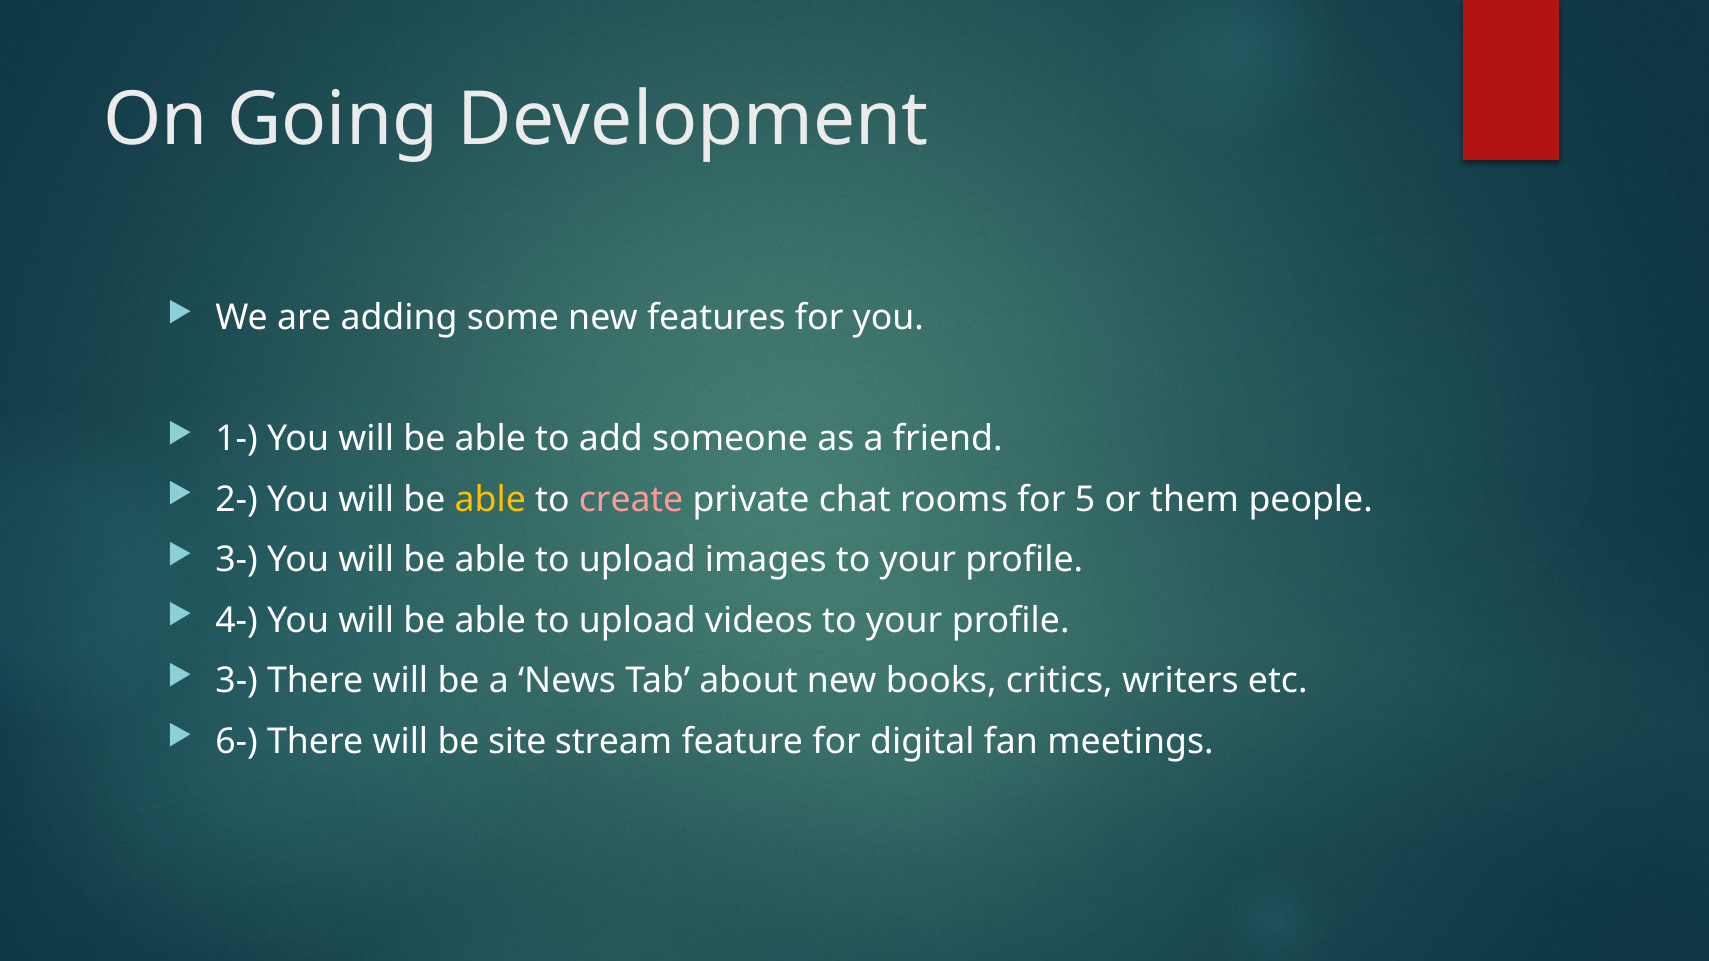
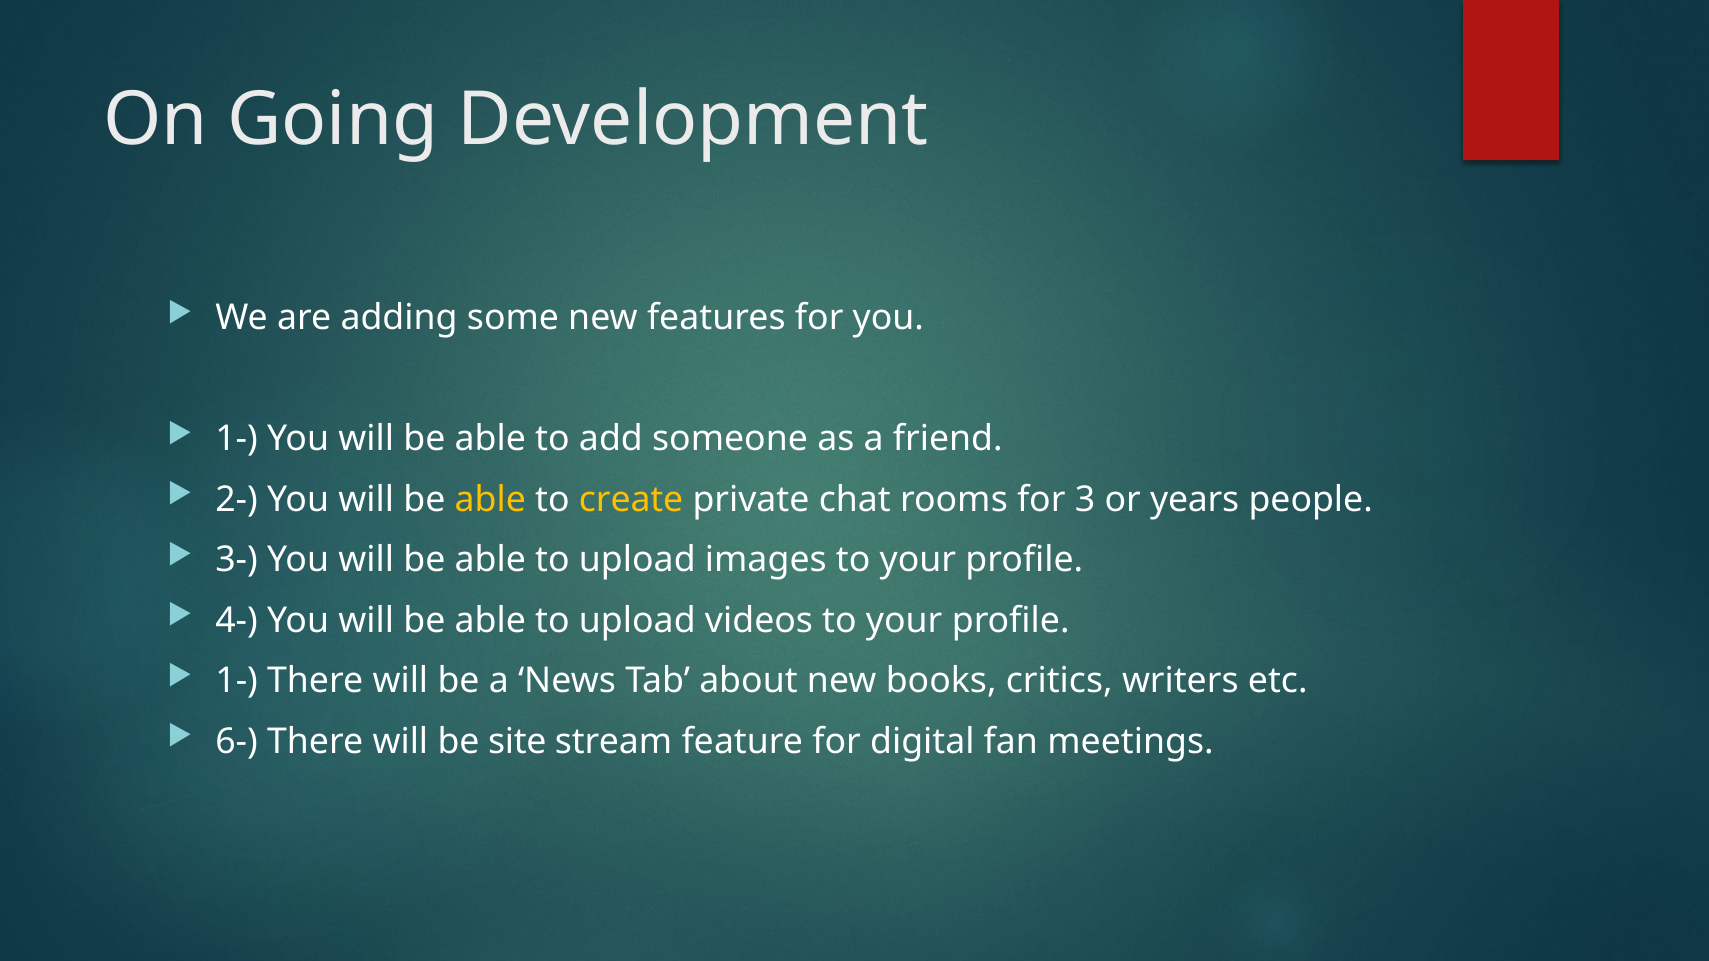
create colour: pink -> yellow (631, 500)
5: 5 -> 3 (1085, 500)
them: them -> years (1195, 500)
3-: 3- -> 1- (237, 681)
